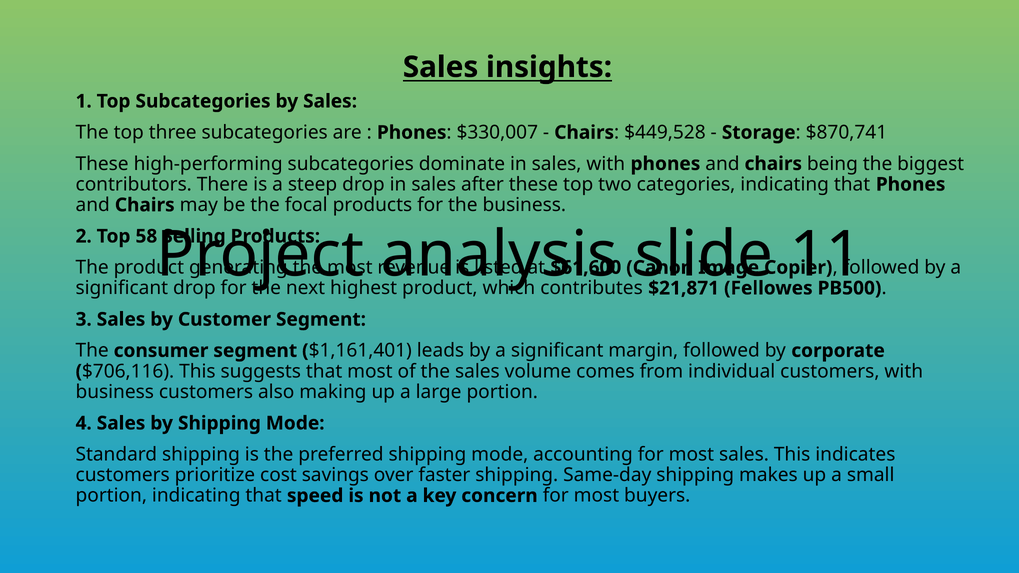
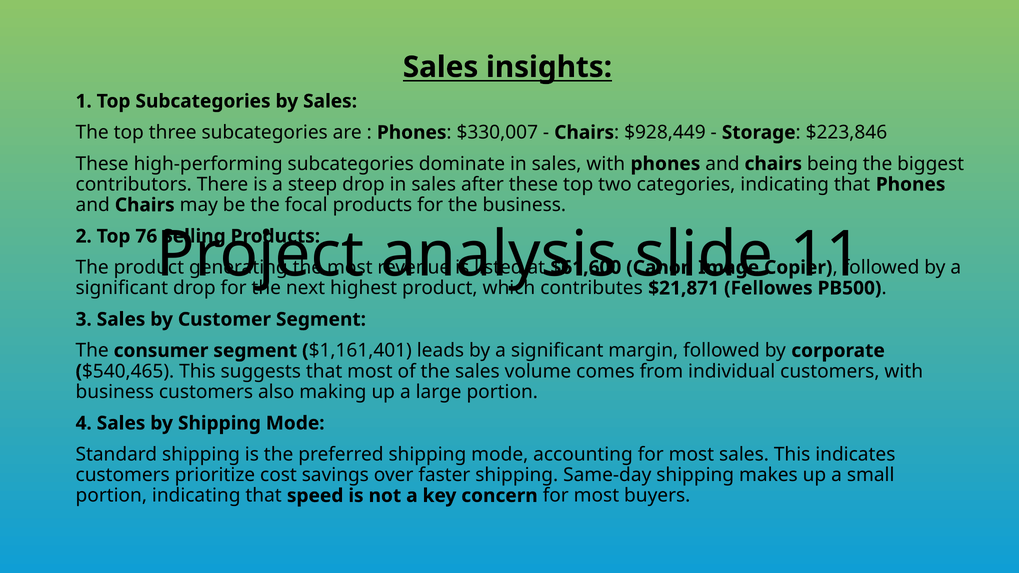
$449,528: $449,528 -> $928,449 (665, 133)
$870,741: $870,741 -> $223,846 (846, 133)
58: 58 -> 76 (146, 236)
$706,116: $706,116 -> $540,465 (128, 371)
